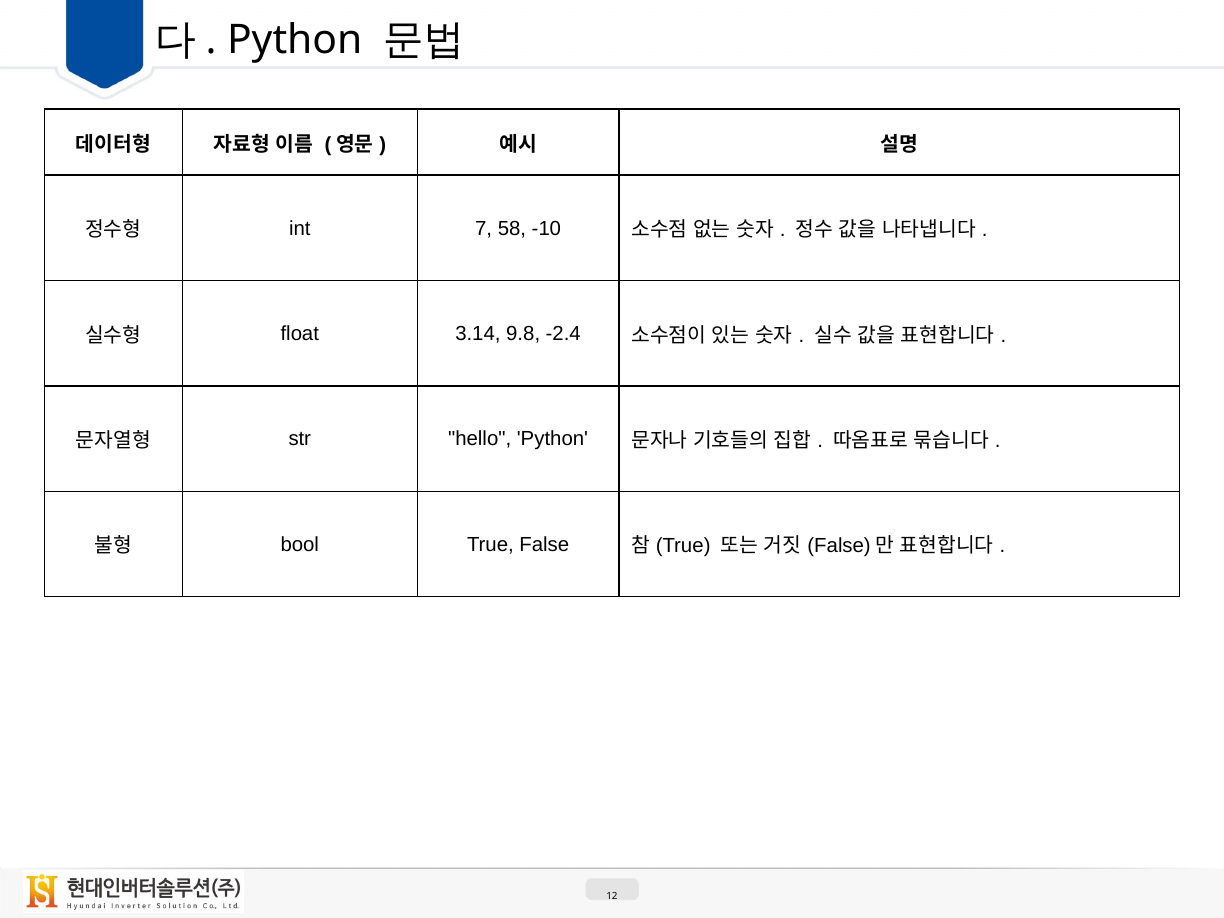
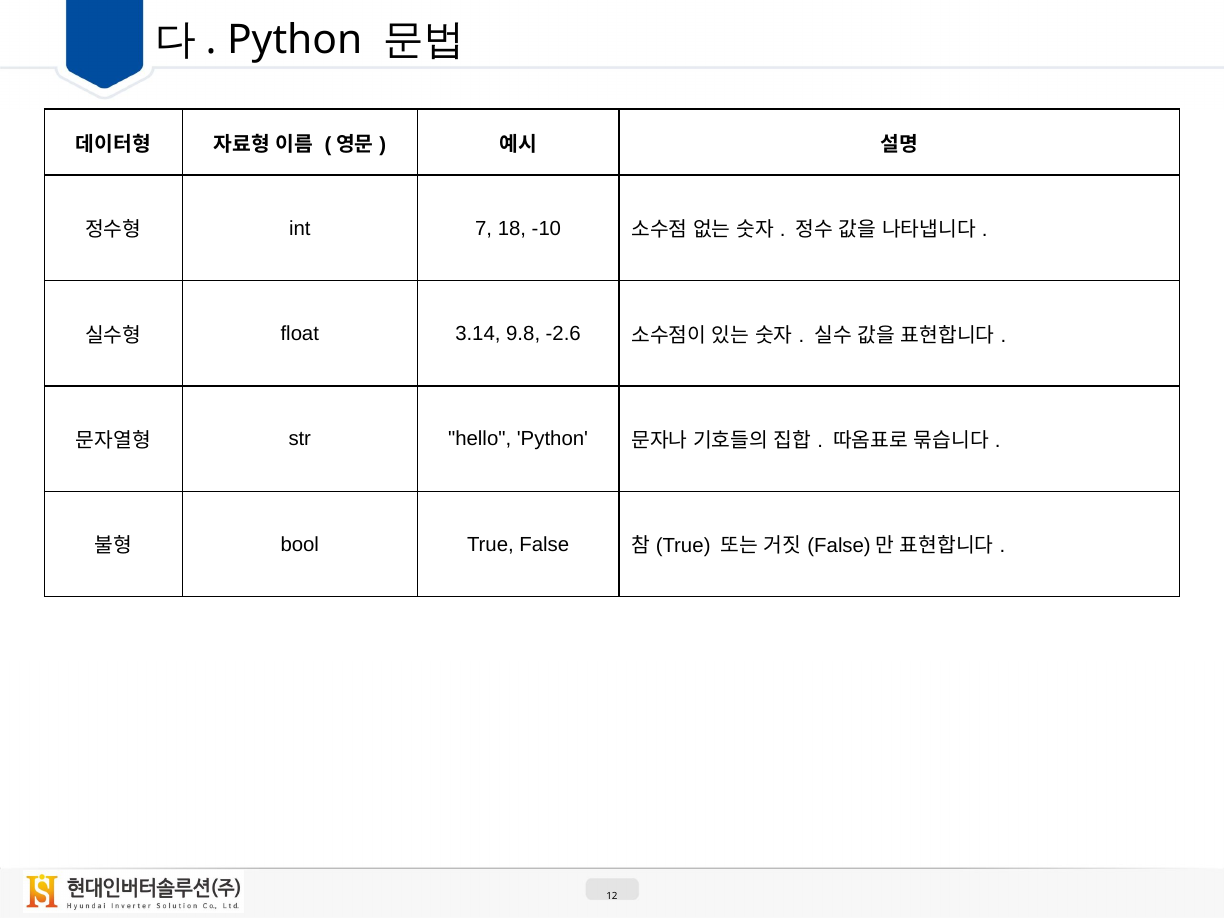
58: 58 -> 18 (512, 228)
-2.4: -2.4 -> -2.6 (563, 334)
